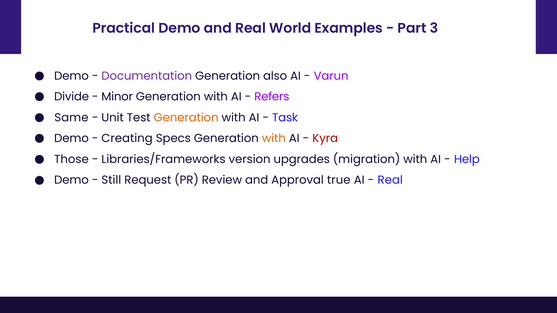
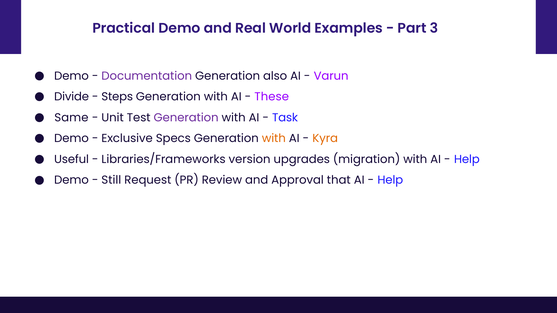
Minor: Minor -> Steps (117, 97)
Refers: Refers -> These (272, 97)
Generation colour: orange -> purple (186, 118)
Creating: Creating -> Exclusive (127, 139)
Kyra colour: red -> orange (325, 139)
Those: Those -> Useful (72, 159)
true: true -> that (339, 180)
Real: Real -> Help (390, 180)
